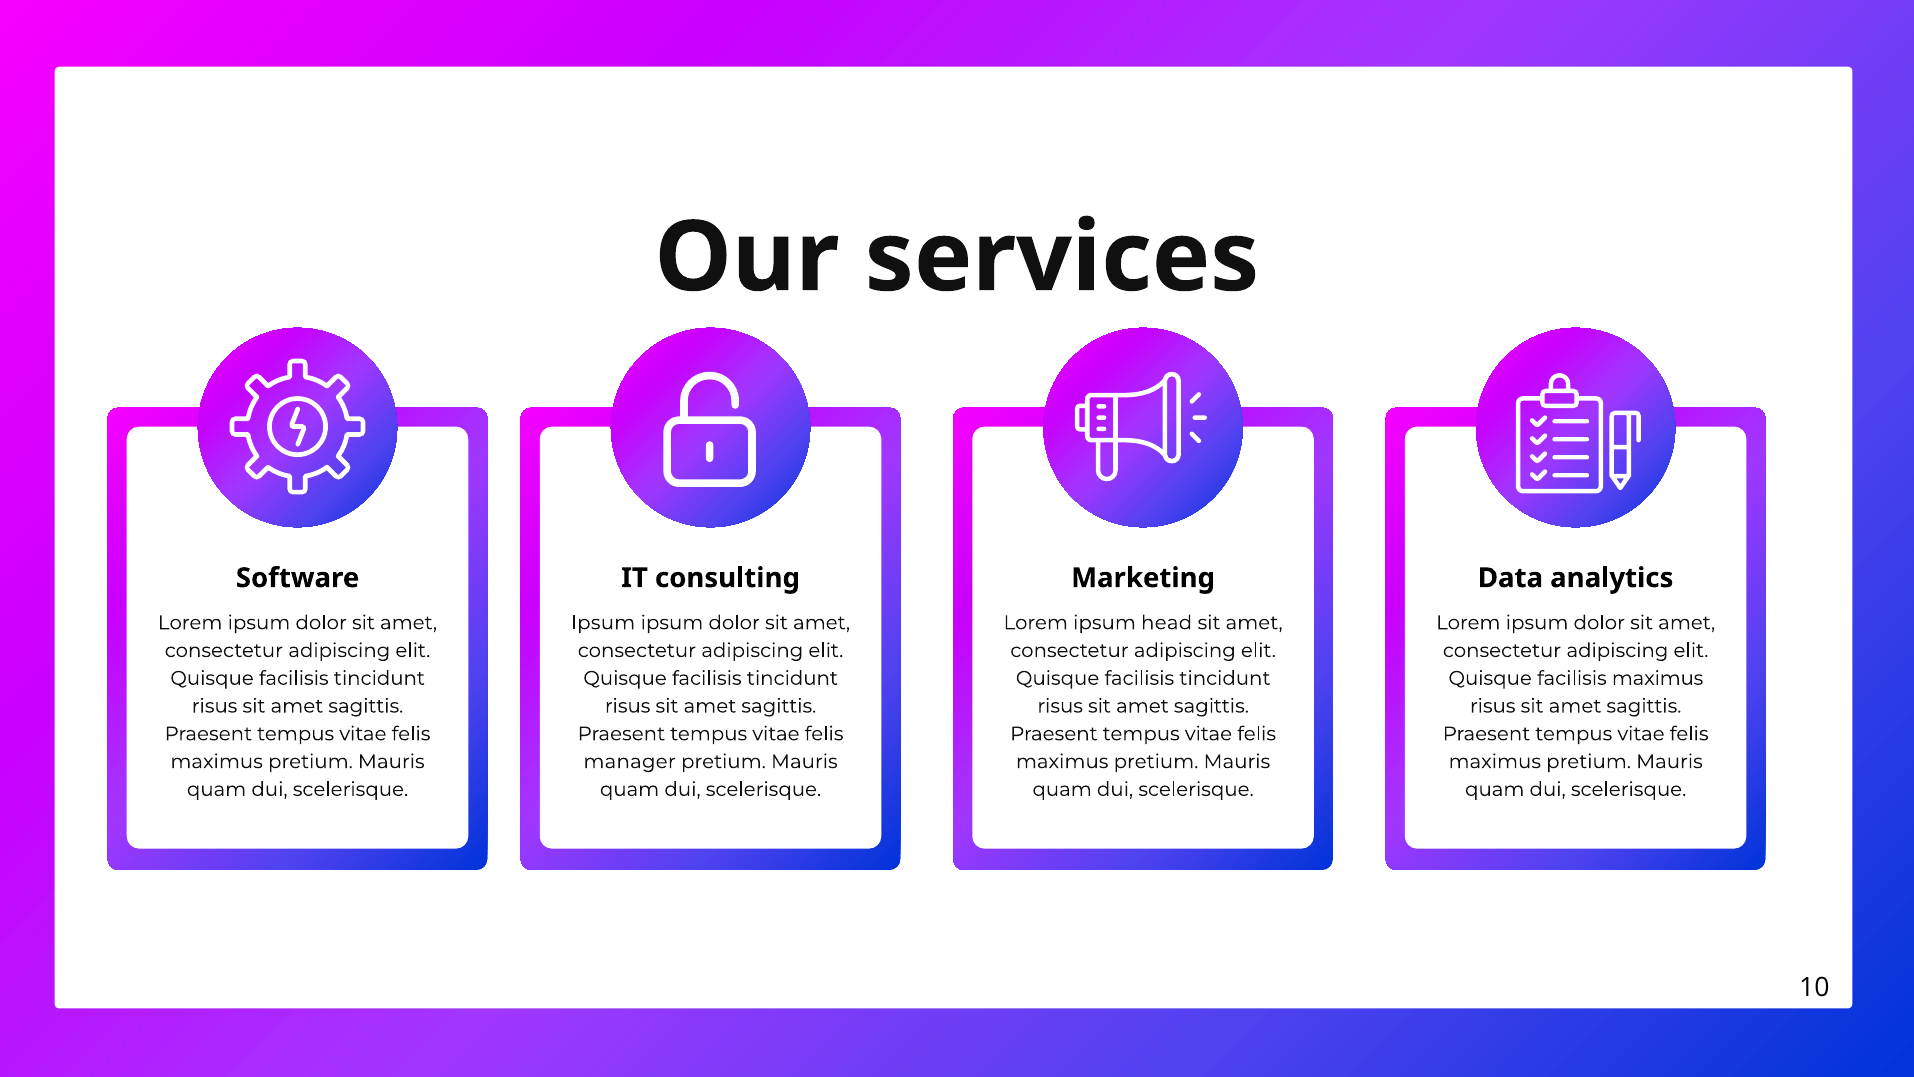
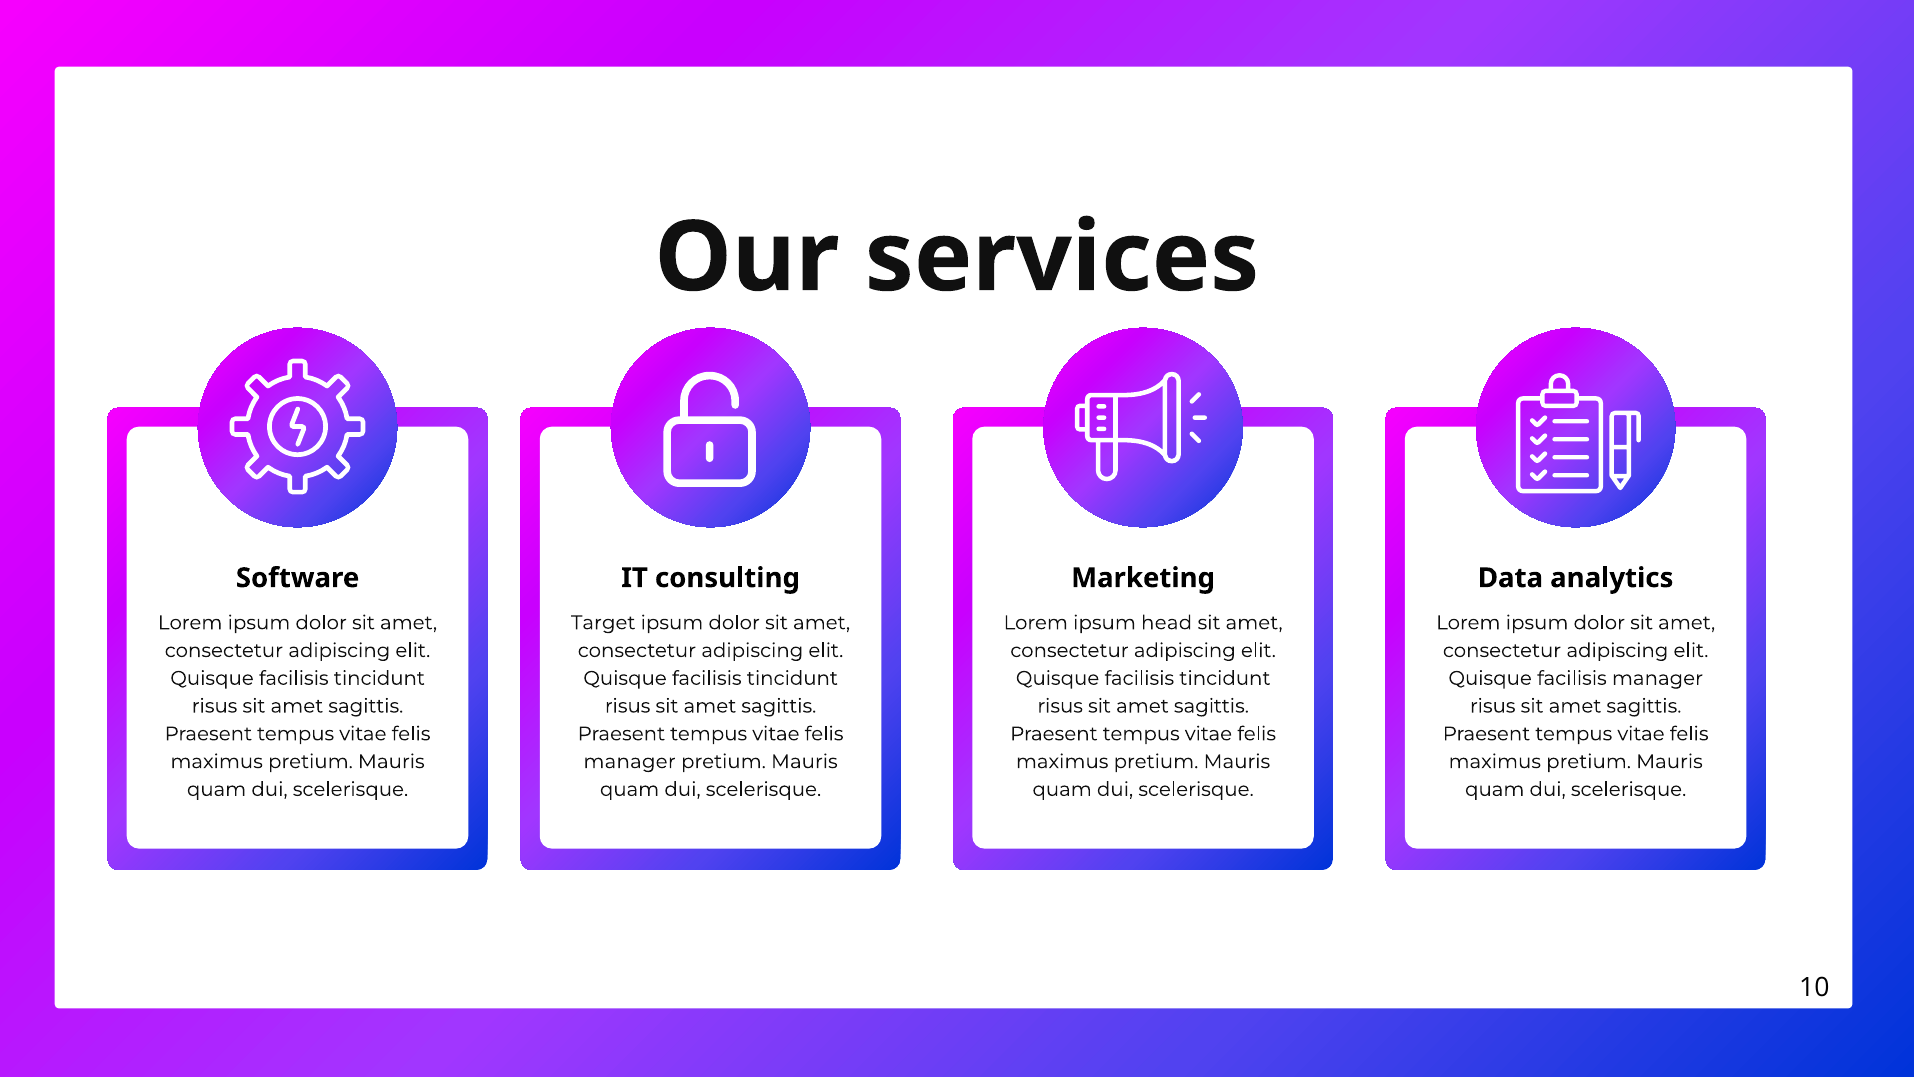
Ipsum: Ipsum -> Target (603, 623)
facilisis maximus: maximus -> manager (1657, 678)
